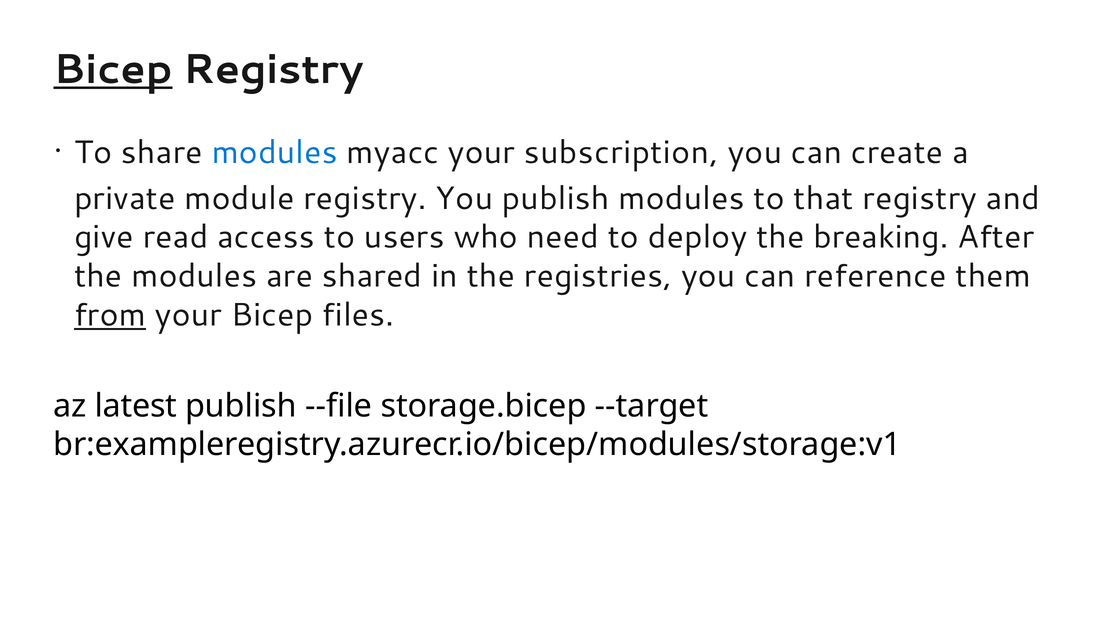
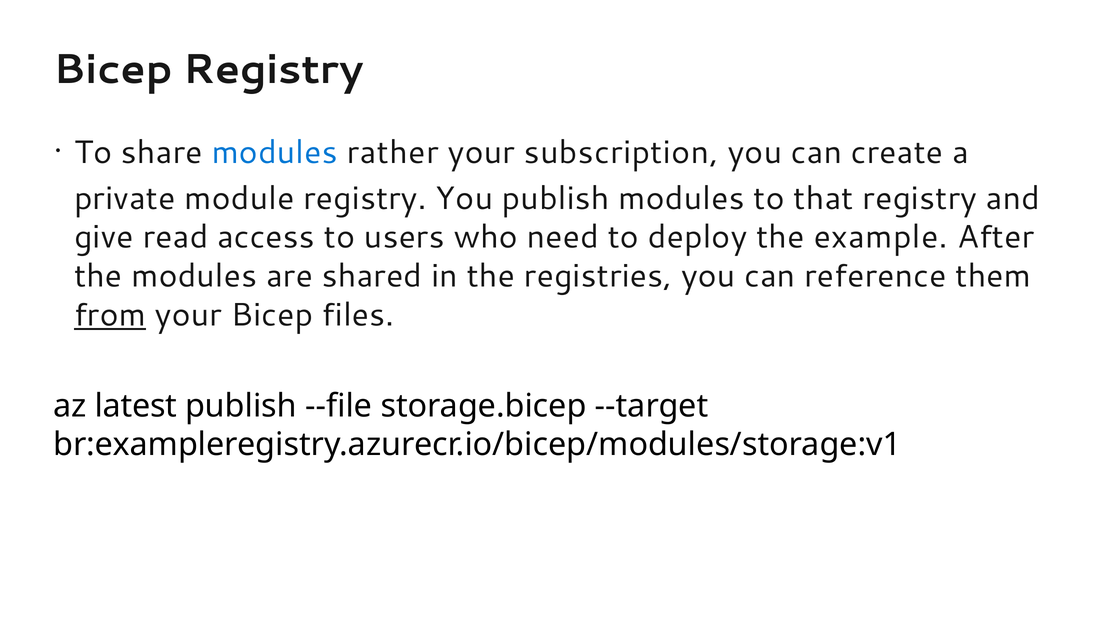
Bicep underline: present -> none (113, 70)
myacc: myacc -> rather (393, 152)
breaking: breaking -> example (881, 237)
